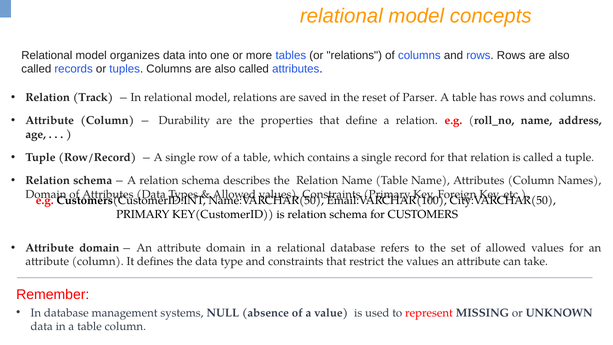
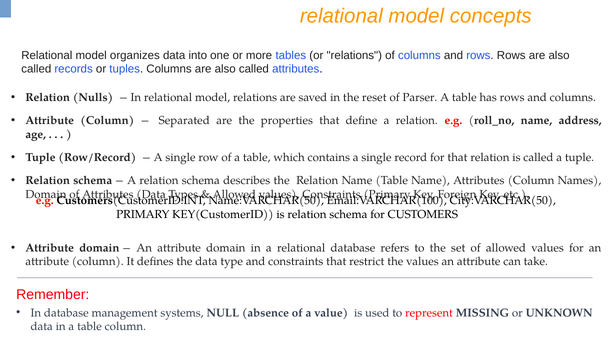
Track: Track -> Nulls (93, 98)
Durability: Durability -> Separated (184, 121)
